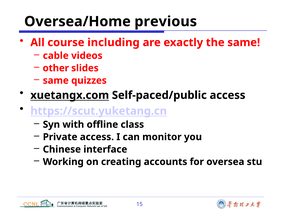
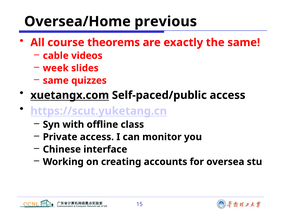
including: including -> theorems (114, 42)
other: other -> week (56, 68)
